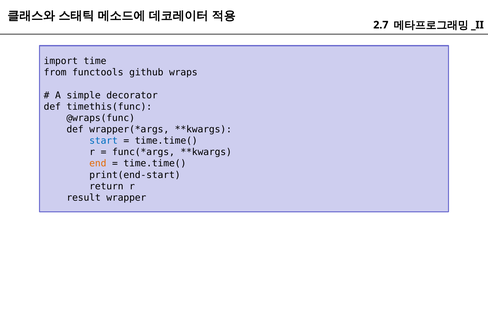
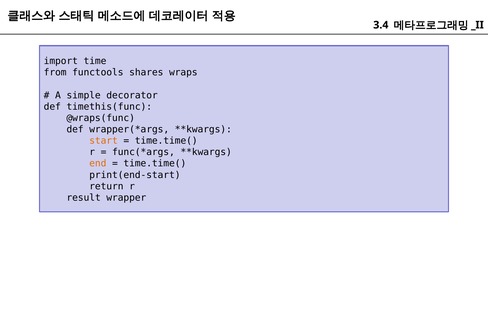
2.7: 2.7 -> 3.4 (381, 25)
github: github -> shares (146, 73)
start colour: blue -> orange (104, 141)
